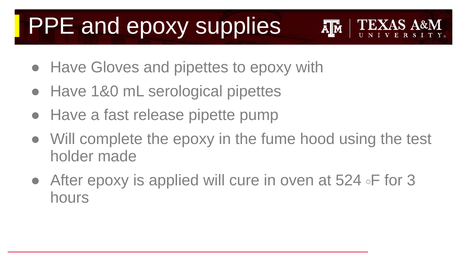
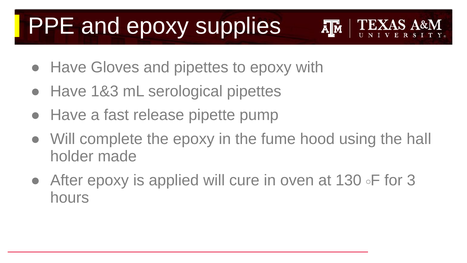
1&0: 1&0 -> 1&3 (105, 91)
test: test -> hall (419, 139)
524: 524 -> 130 (349, 180)
